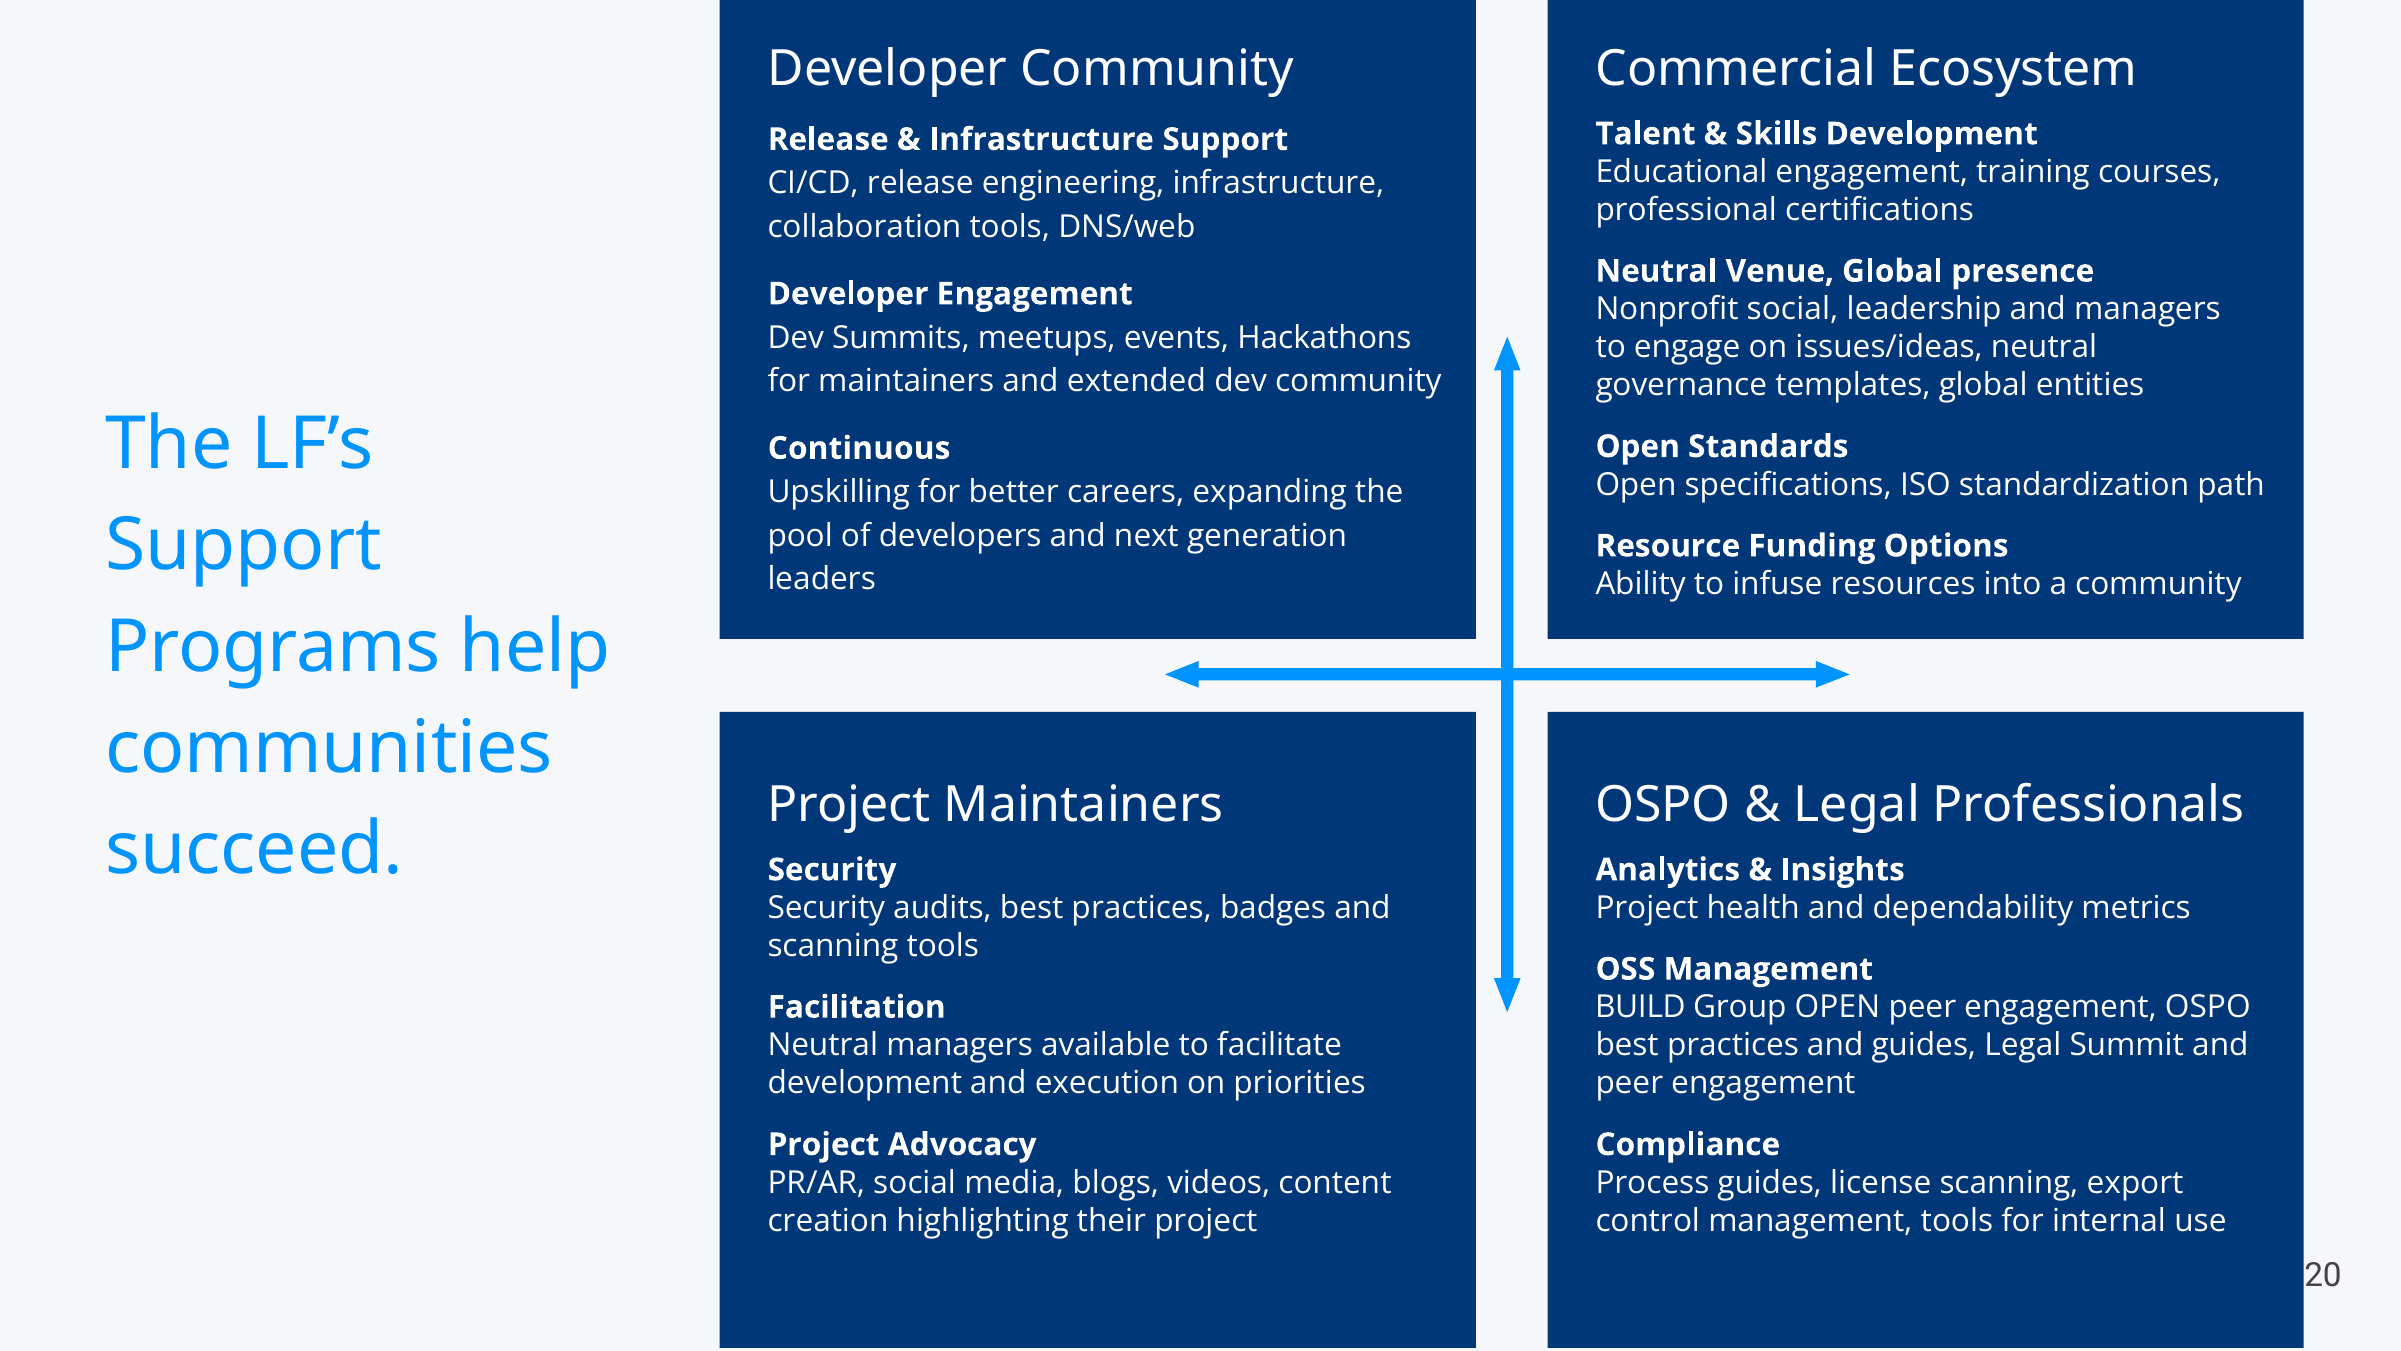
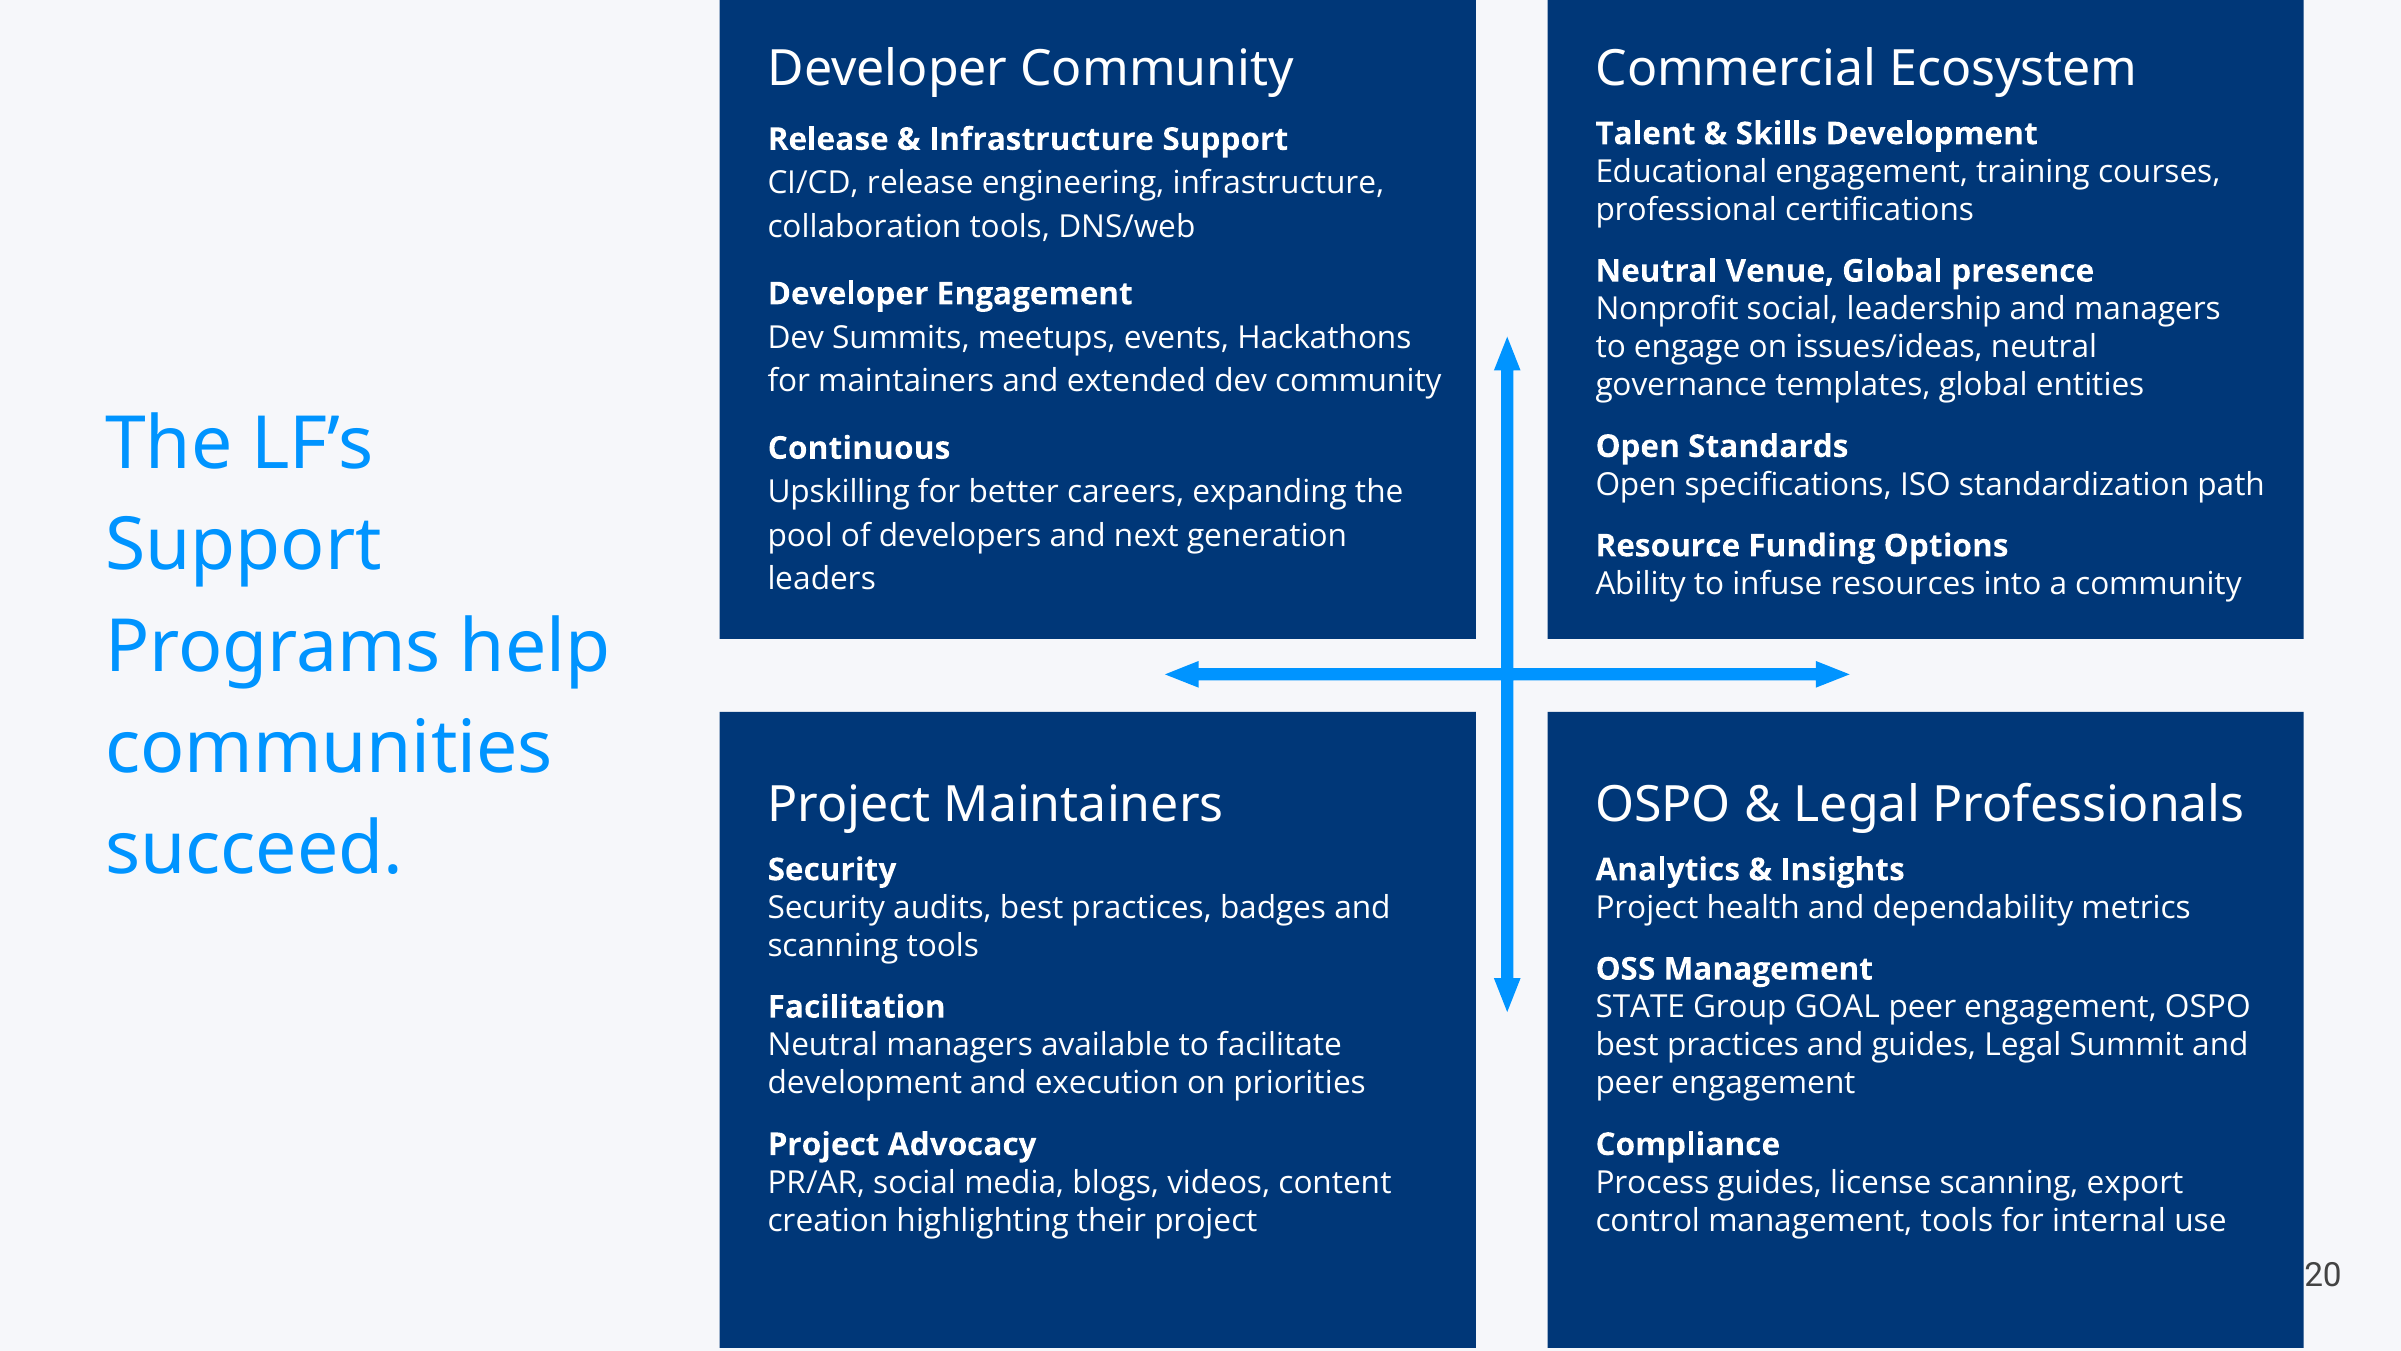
BUILD: BUILD -> STATE (1640, 1007)
Group OPEN: OPEN -> GOAL (1837, 1007)
